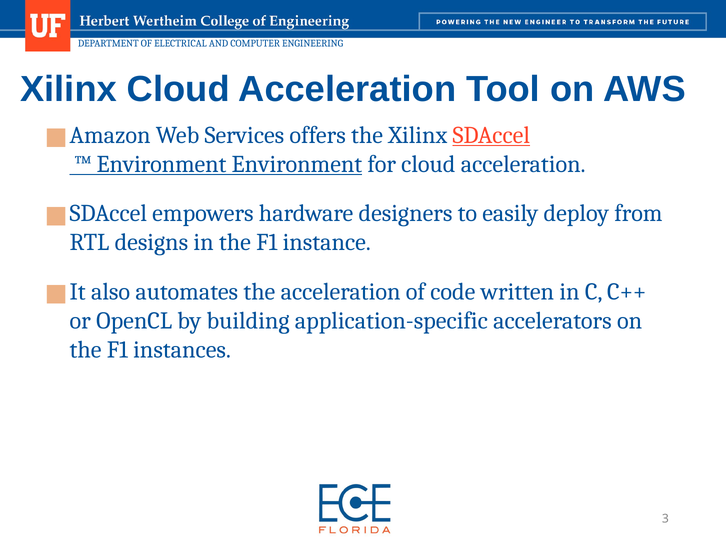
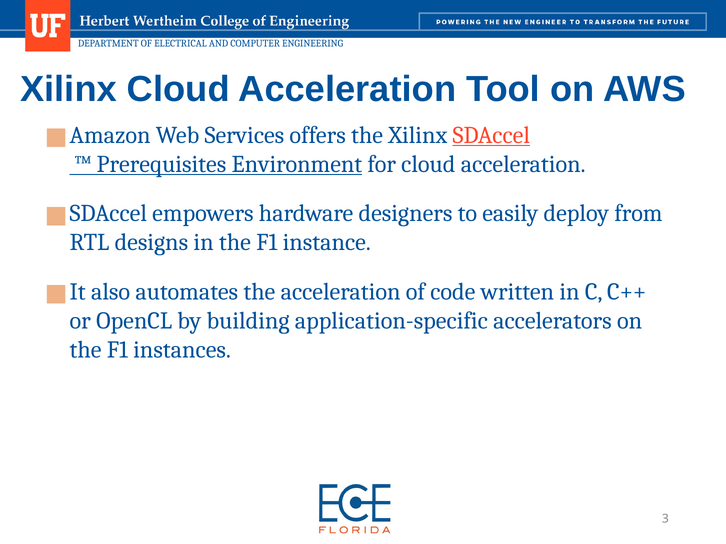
Environment: Environment -> Prerequisites (161, 164)
